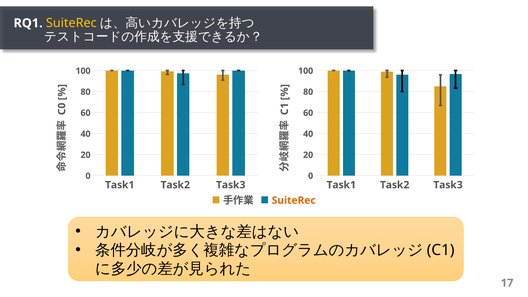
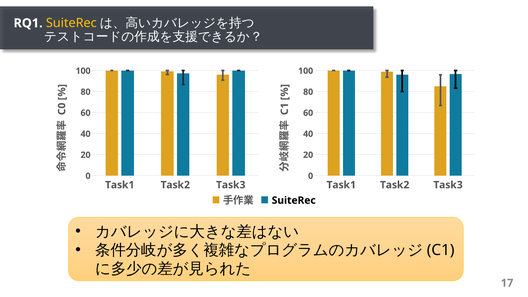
SuiteRec colour: orange -> black (294, 200)
